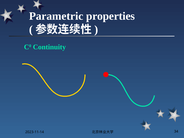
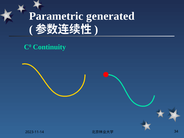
properties: properties -> generated (110, 16)
